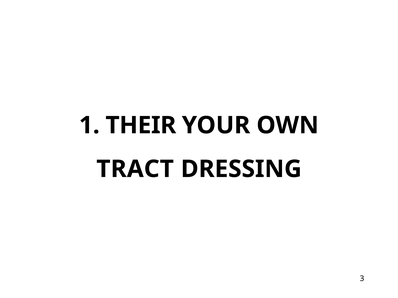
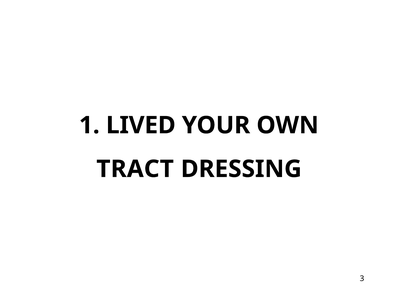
THEIR: THEIR -> LIVED (141, 126)
